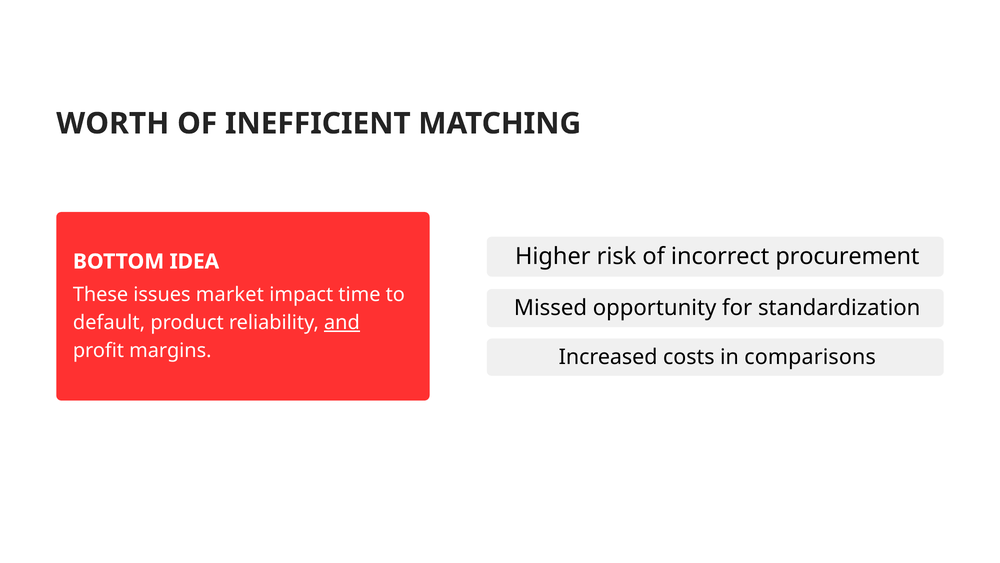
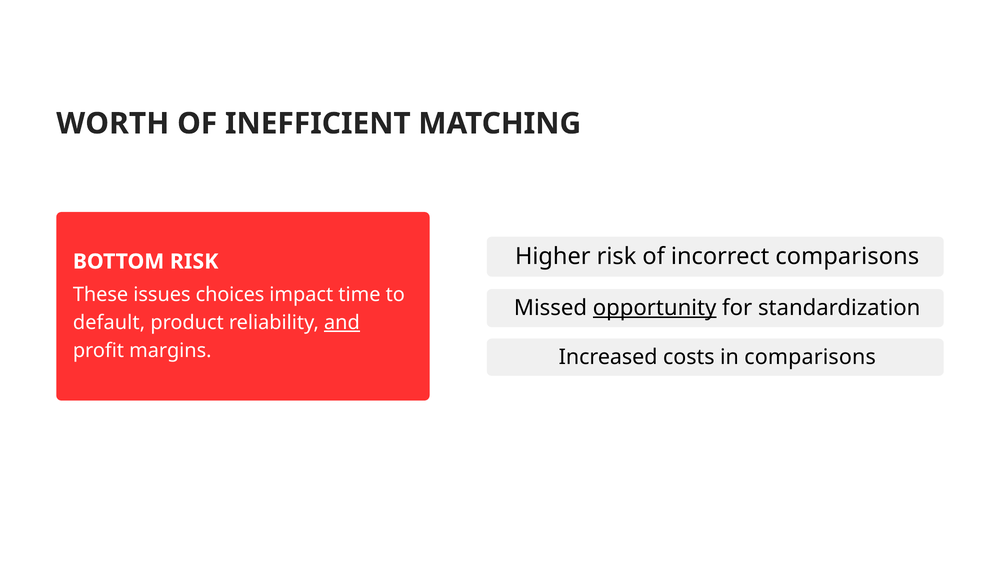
incorrect procurement: procurement -> comparisons (847, 256)
BOTTOM IDEA: IDEA -> RISK (194, 261)
market: market -> choices (230, 295)
opportunity underline: none -> present (655, 307)
